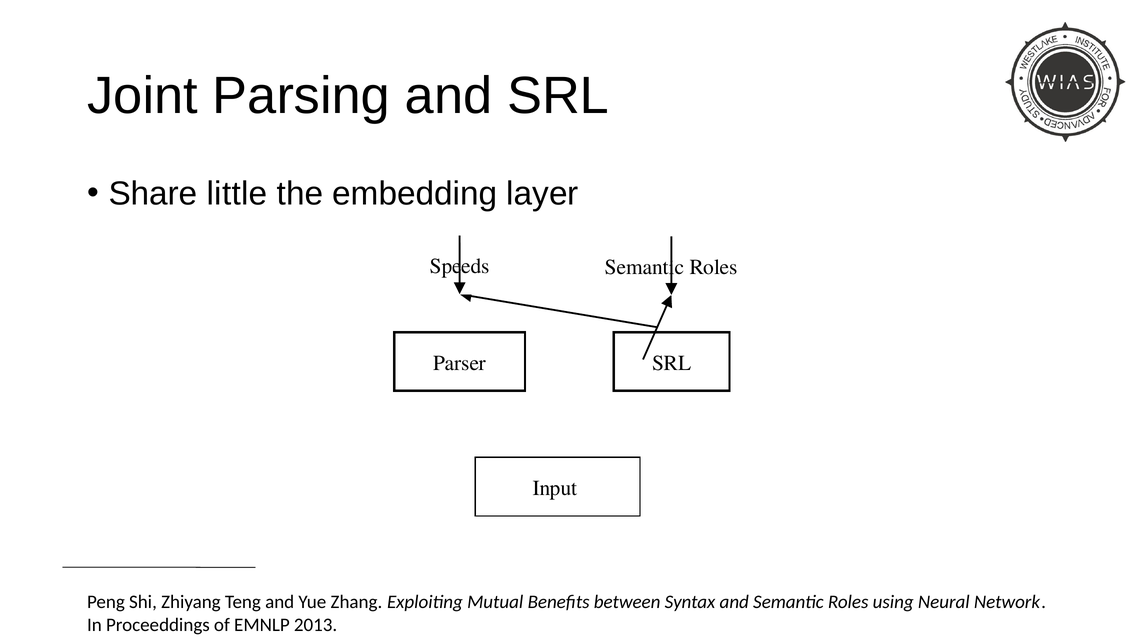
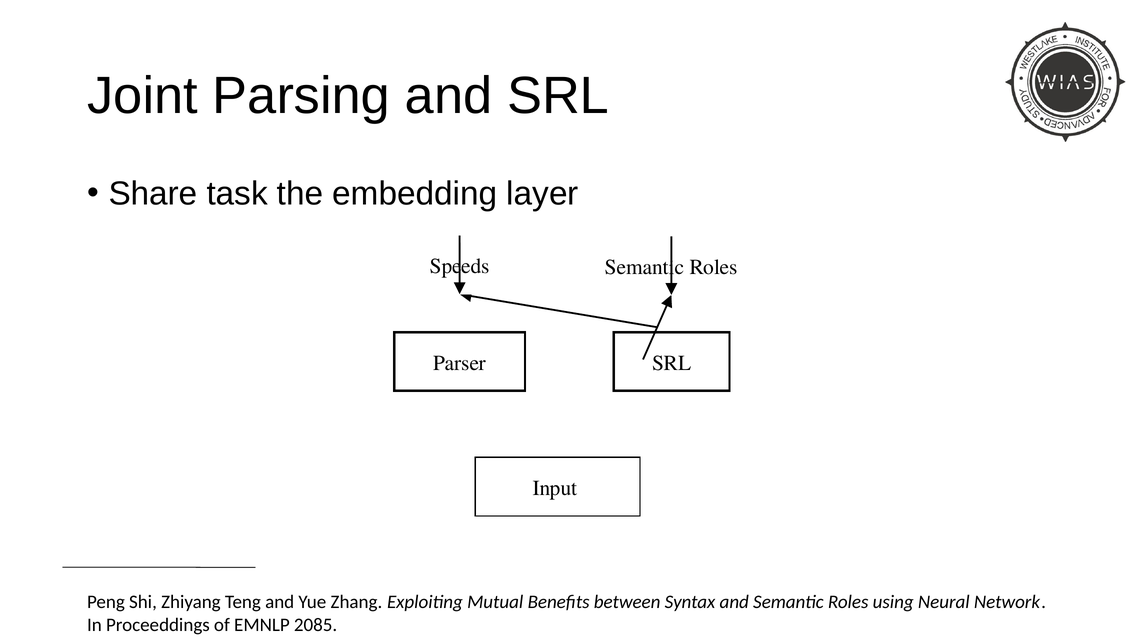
little: little -> task (237, 193)
2013: 2013 -> 2085 (316, 624)
